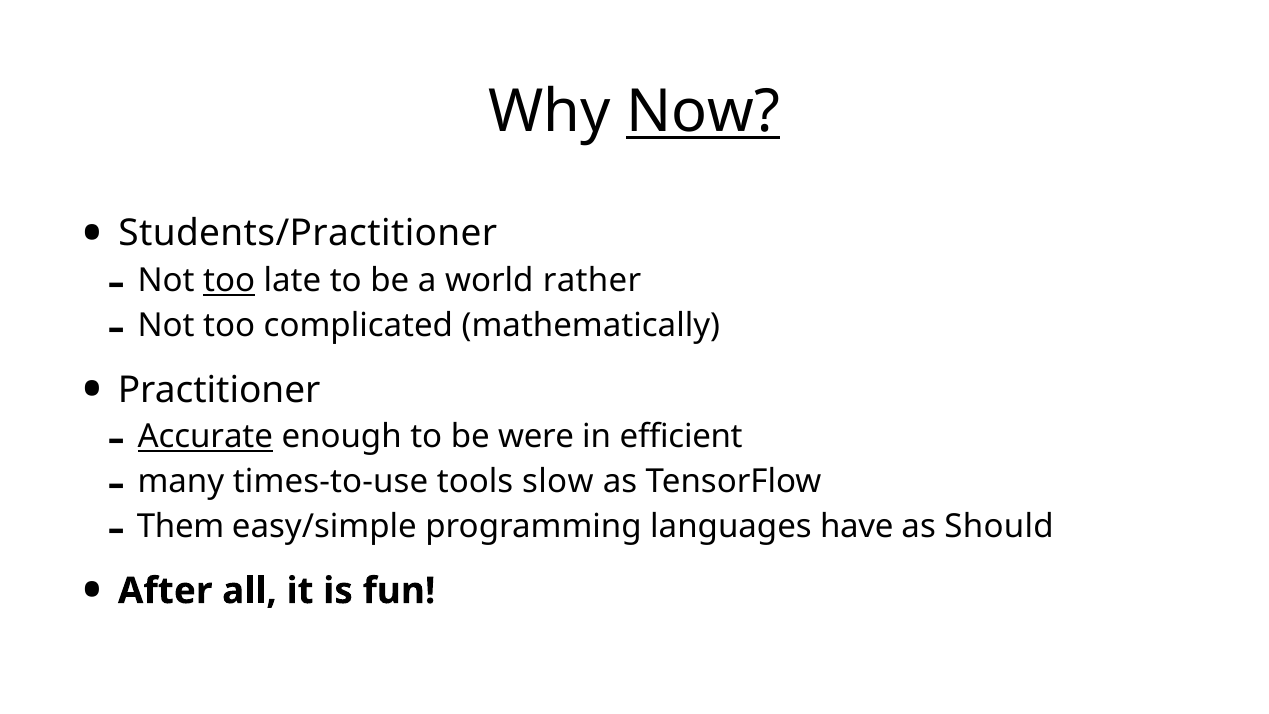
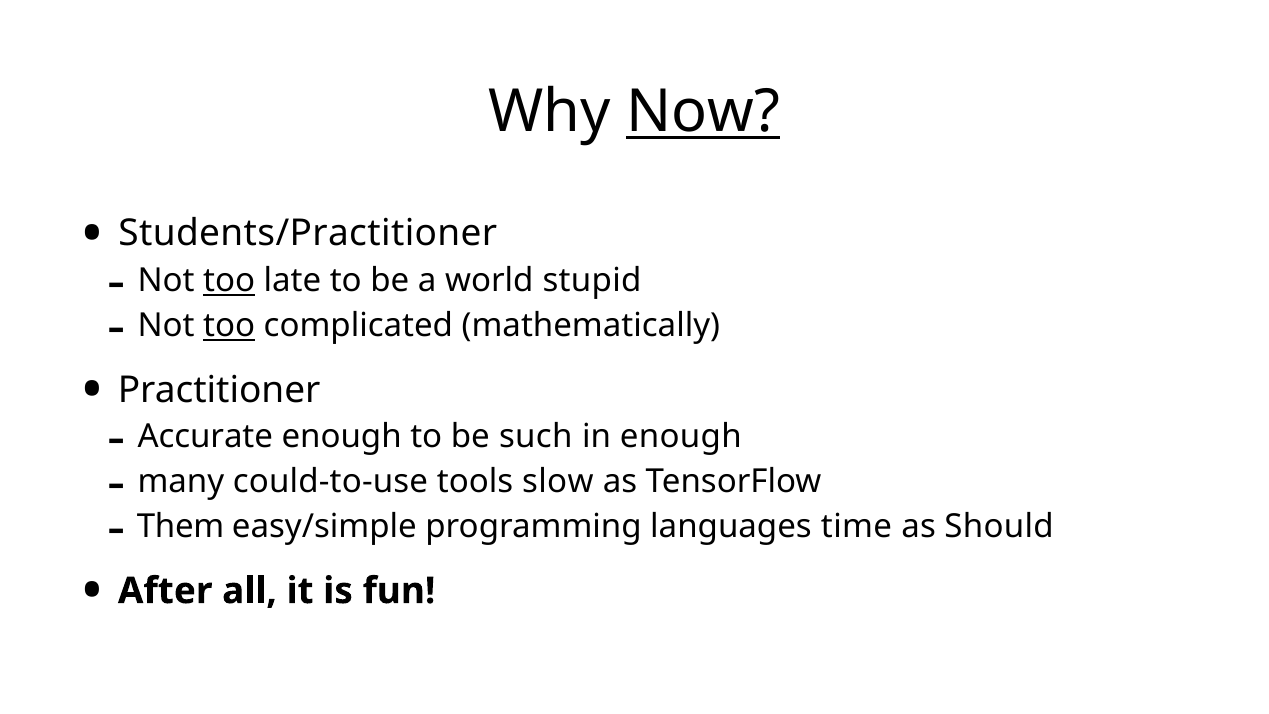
rather: rather -> stupid (592, 281)
too underline: none -> present (229, 326)
Accurate underline: present -> none (205, 437)
were: were -> such (536, 437)
in efficient: efficient -> enough (681, 437)
times-to-use: times-to-use -> could-to-use (330, 482)
have: have -> time (856, 527)
